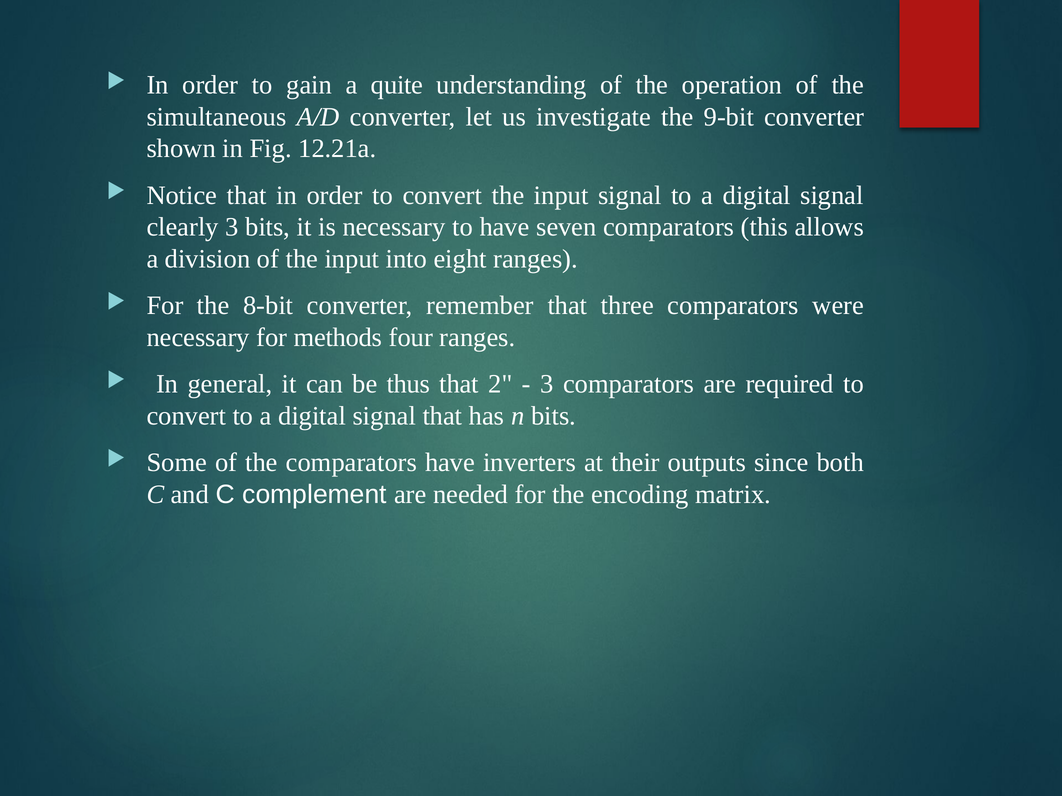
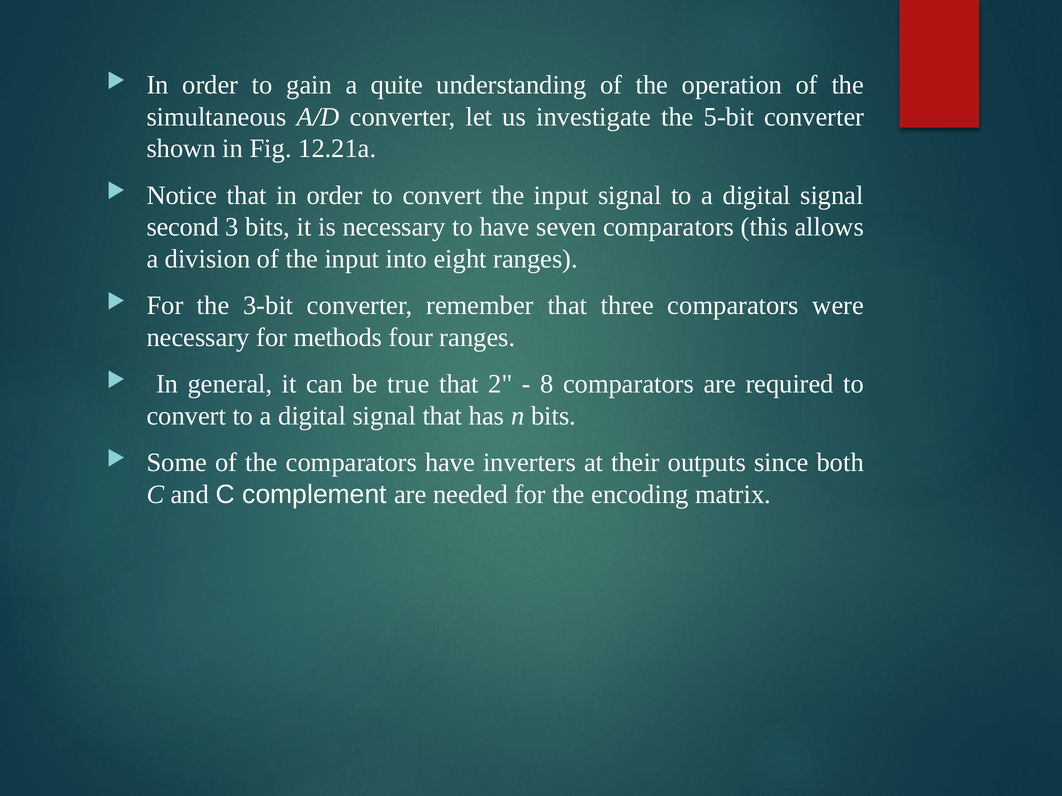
9-bit: 9-bit -> 5-bit (729, 117)
clearly: clearly -> second (183, 227)
8-bit: 8-bit -> 3-bit (268, 306)
thus: thus -> true (408, 384)
3: 3 -> 8 (547, 384)
